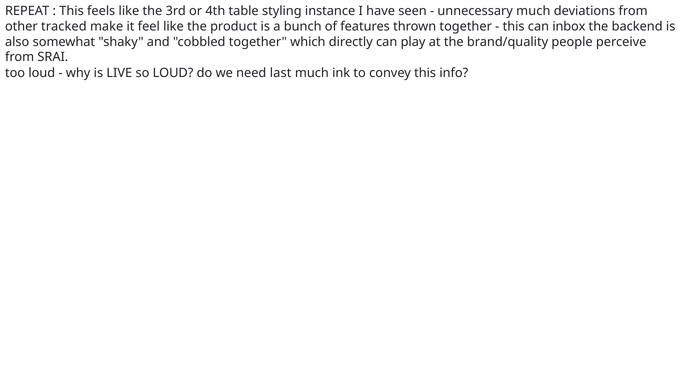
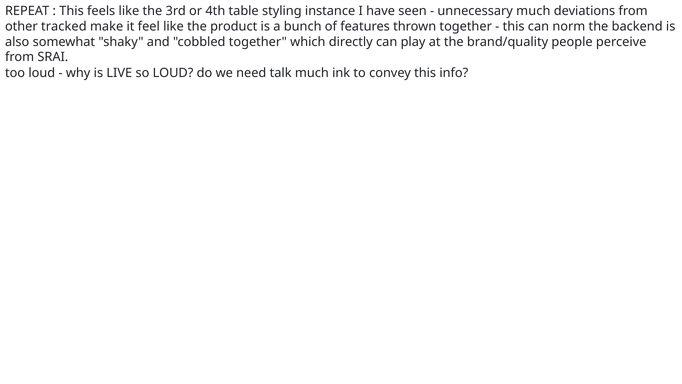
inbox: inbox -> norm (569, 26)
last: last -> talk (281, 73)
